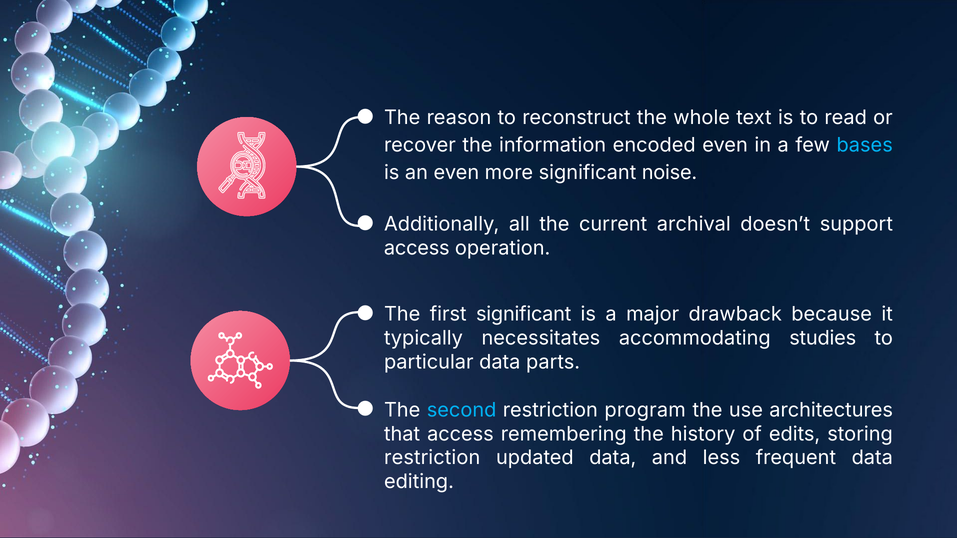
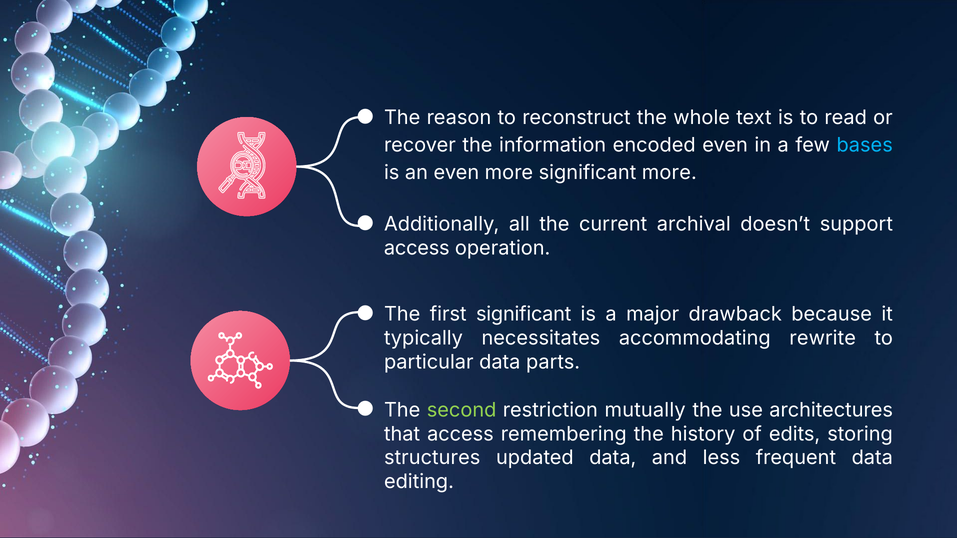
significant noise: noise -> more (669, 173)
studies: studies -> rewrite (823, 338)
second colour: light blue -> light green (462, 410)
program: program -> mutually (645, 410)
restriction: restriction -> structures (432, 458)
